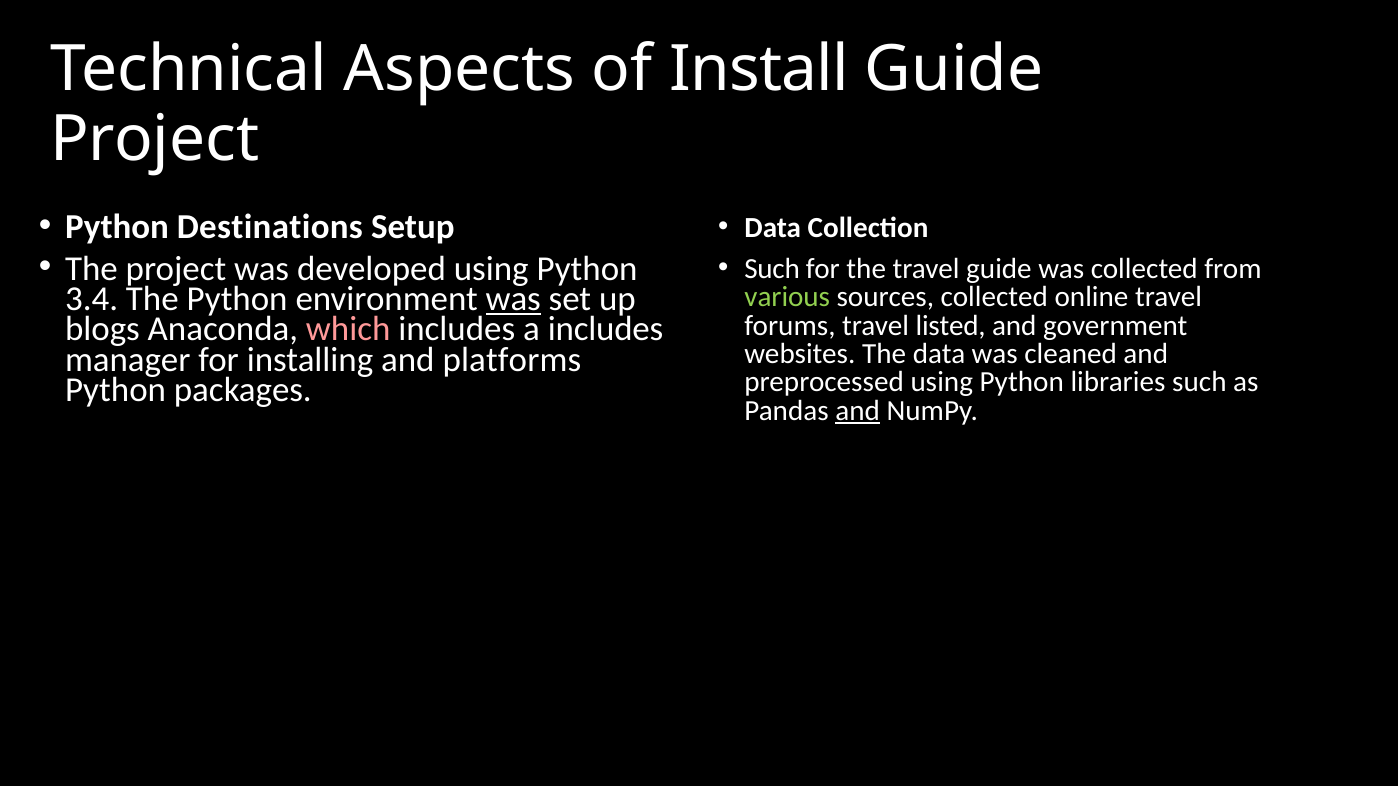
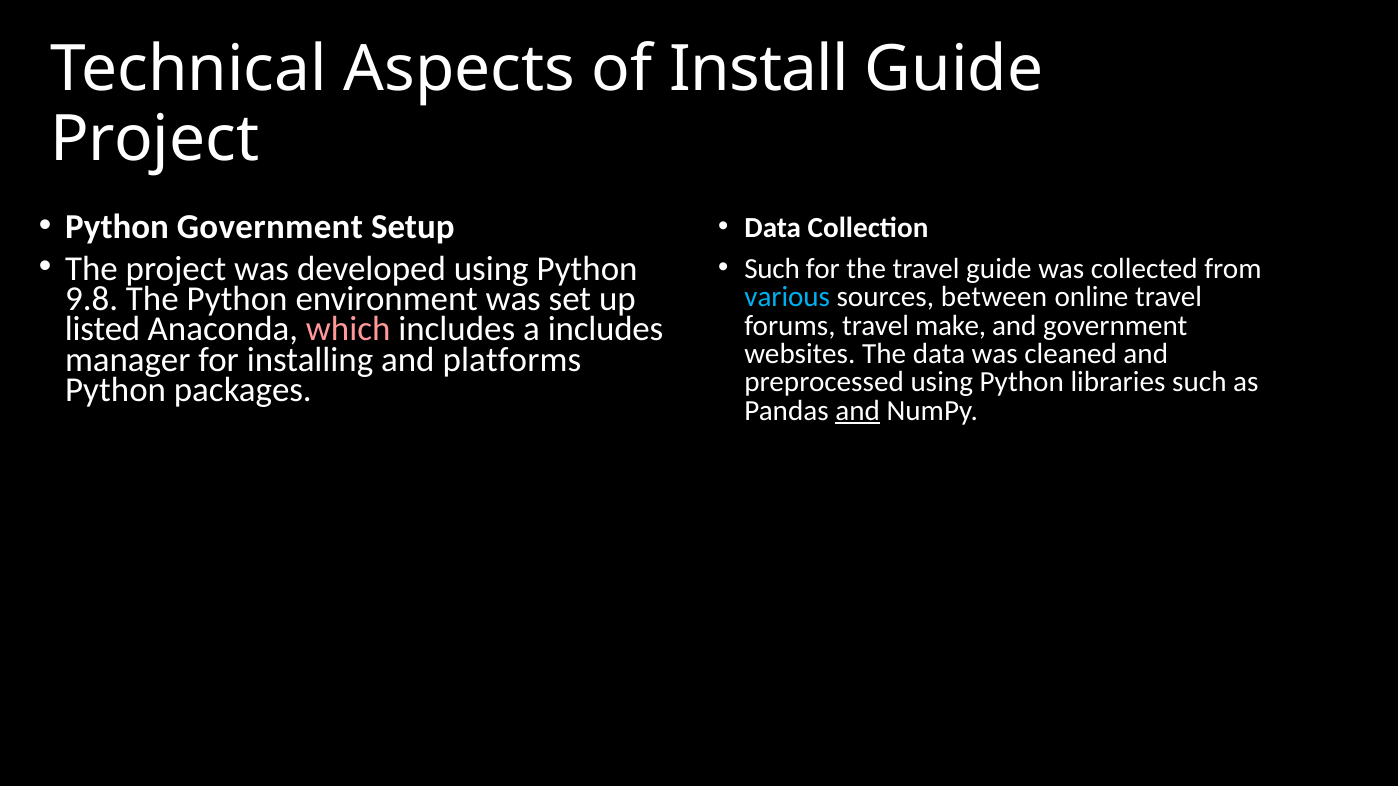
Python Destinations: Destinations -> Government (270, 227)
3.4: 3.4 -> 9.8 (92, 299)
was underline: present -> none (513, 299)
various colour: light green -> light blue (787, 297)
sources collected: collected -> between (994, 297)
listed: listed -> make (951, 326)
blogs: blogs -> listed (103, 329)
